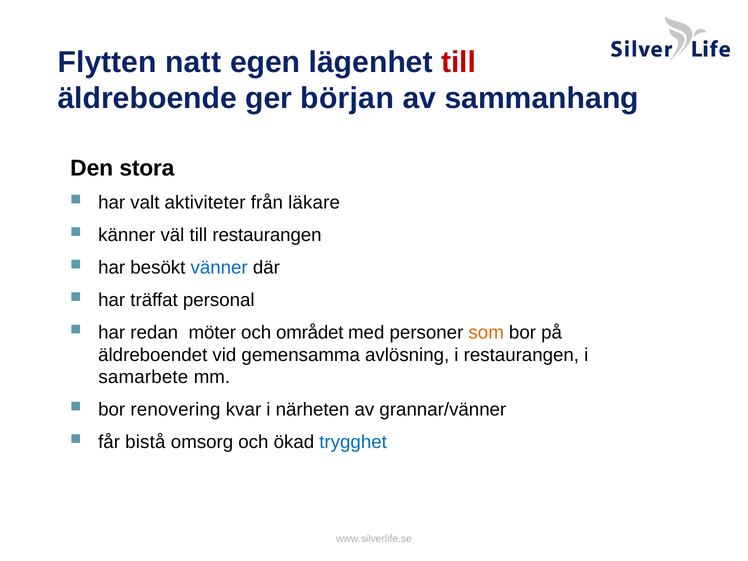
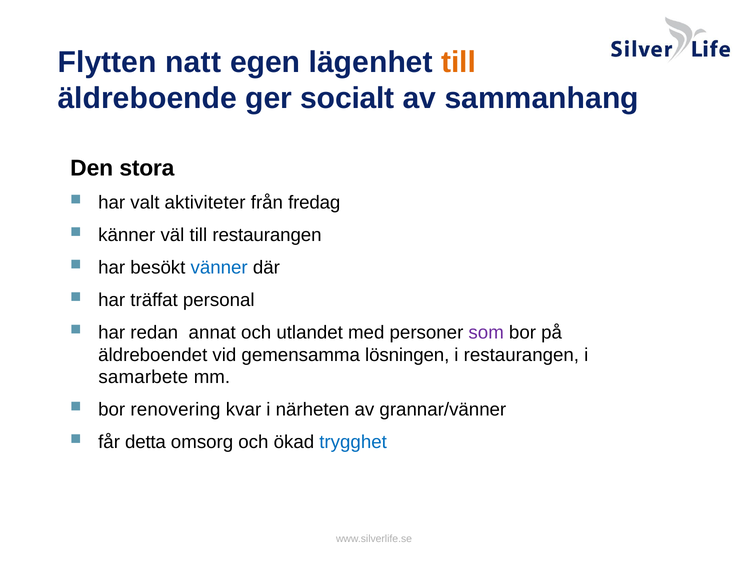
till colour: red -> orange (459, 62)
början: början -> socialt (347, 98)
läkare: läkare -> fredag (314, 203)
möter: möter -> annat (212, 332)
området: området -> utlandet (310, 332)
som colour: orange -> purple (486, 332)
avlösning: avlösning -> lösningen (407, 355)
bistå: bistå -> detta (145, 442)
